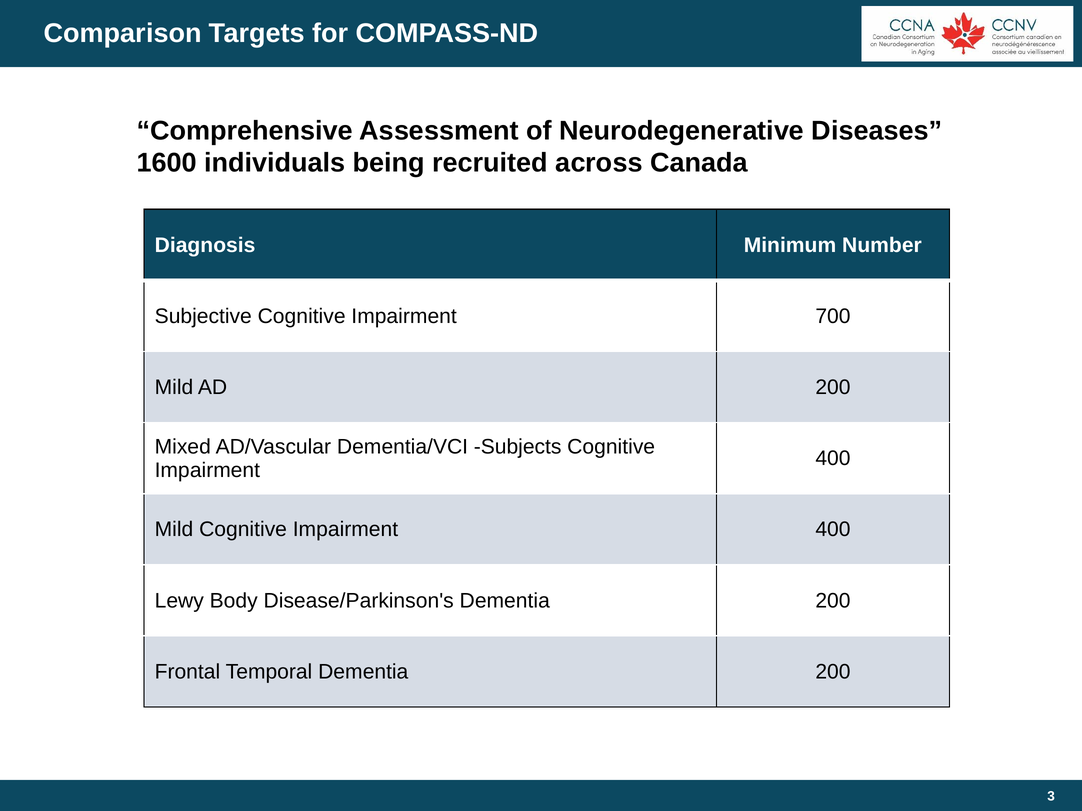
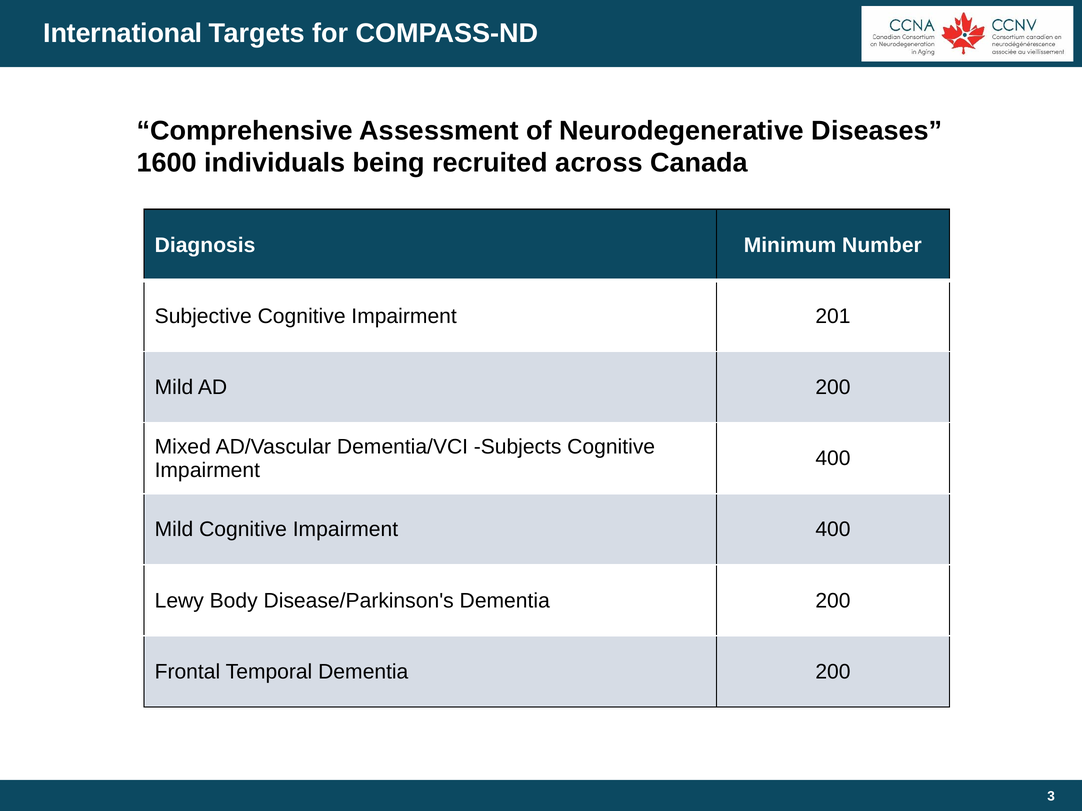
Comparison: Comparison -> International (123, 33)
700: 700 -> 201 (833, 316)
